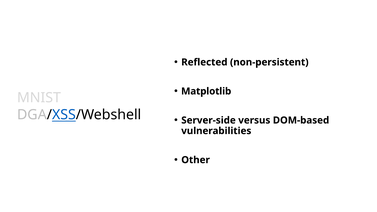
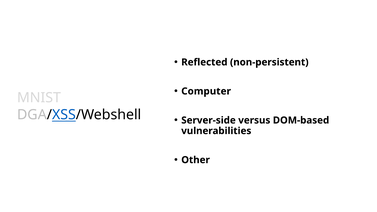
Matplotlib: Matplotlib -> Computer (206, 91)
